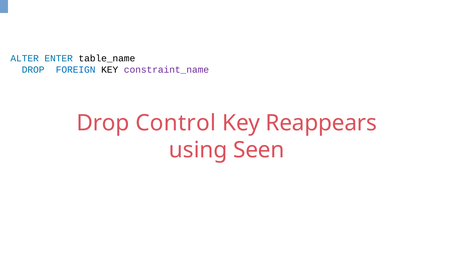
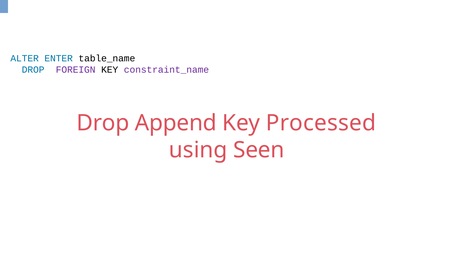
FOREIGN colour: blue -> purple (76, 70)
Control: Control -> Append (176, 123)
Reappears: Reappears -> Processed (321, 123)
